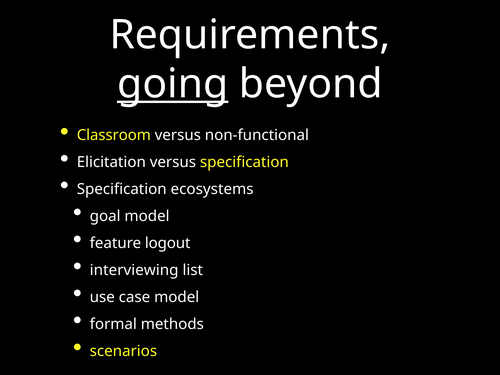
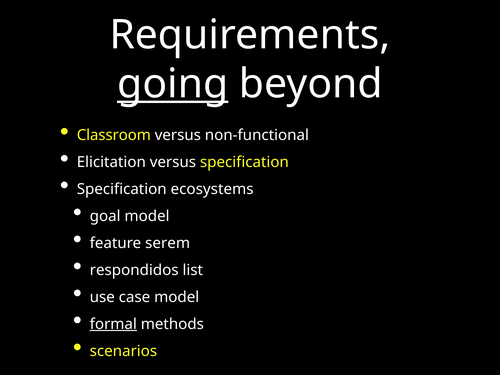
logout: logout -> serem (168, 243)
interviewing: interviewing -> respondidos (134, 270)
formal underline: none -> present (113, 324)
